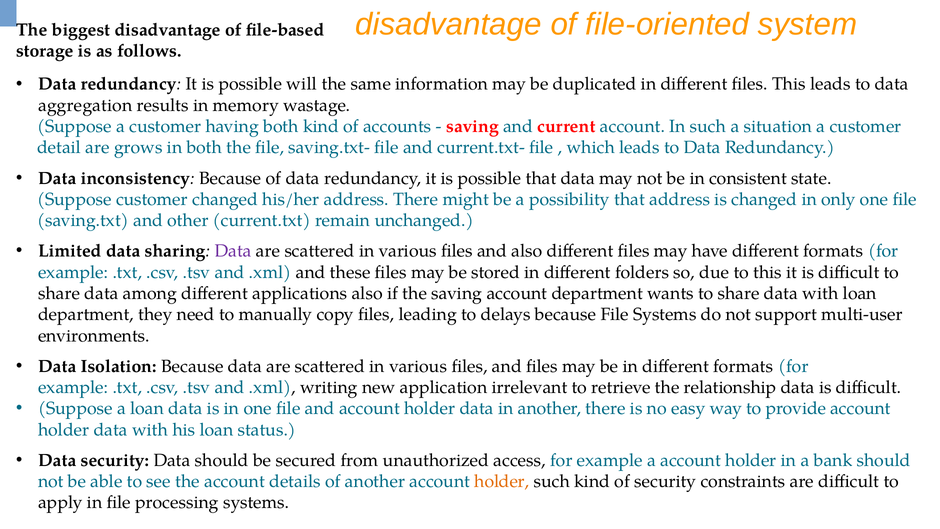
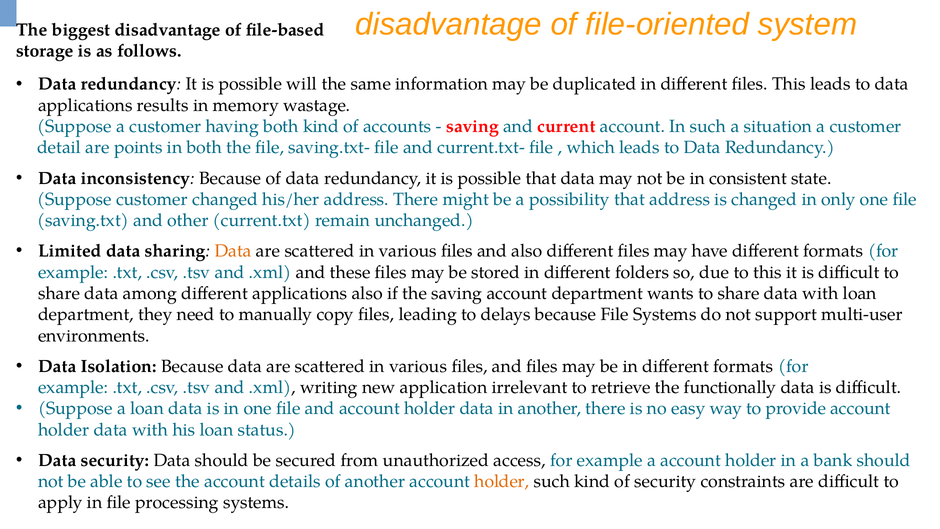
aggregation: aggregation -> applications (85, 105)
grows: grows -> points (138, 148)
Data colour: purple -> orange (233, 251)
relationship: relationship -> functionally (730, 387)
